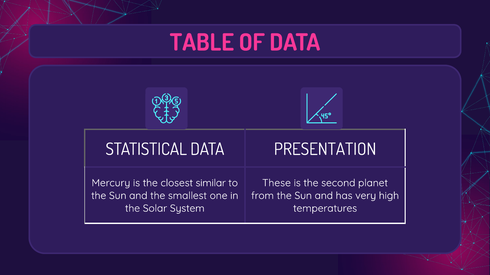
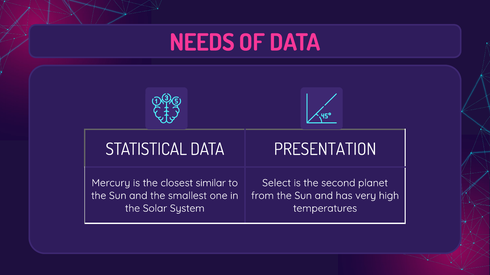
TABLE: TABLE -> NEEDS (202, 43)
These: These -> Select (277, 183)
